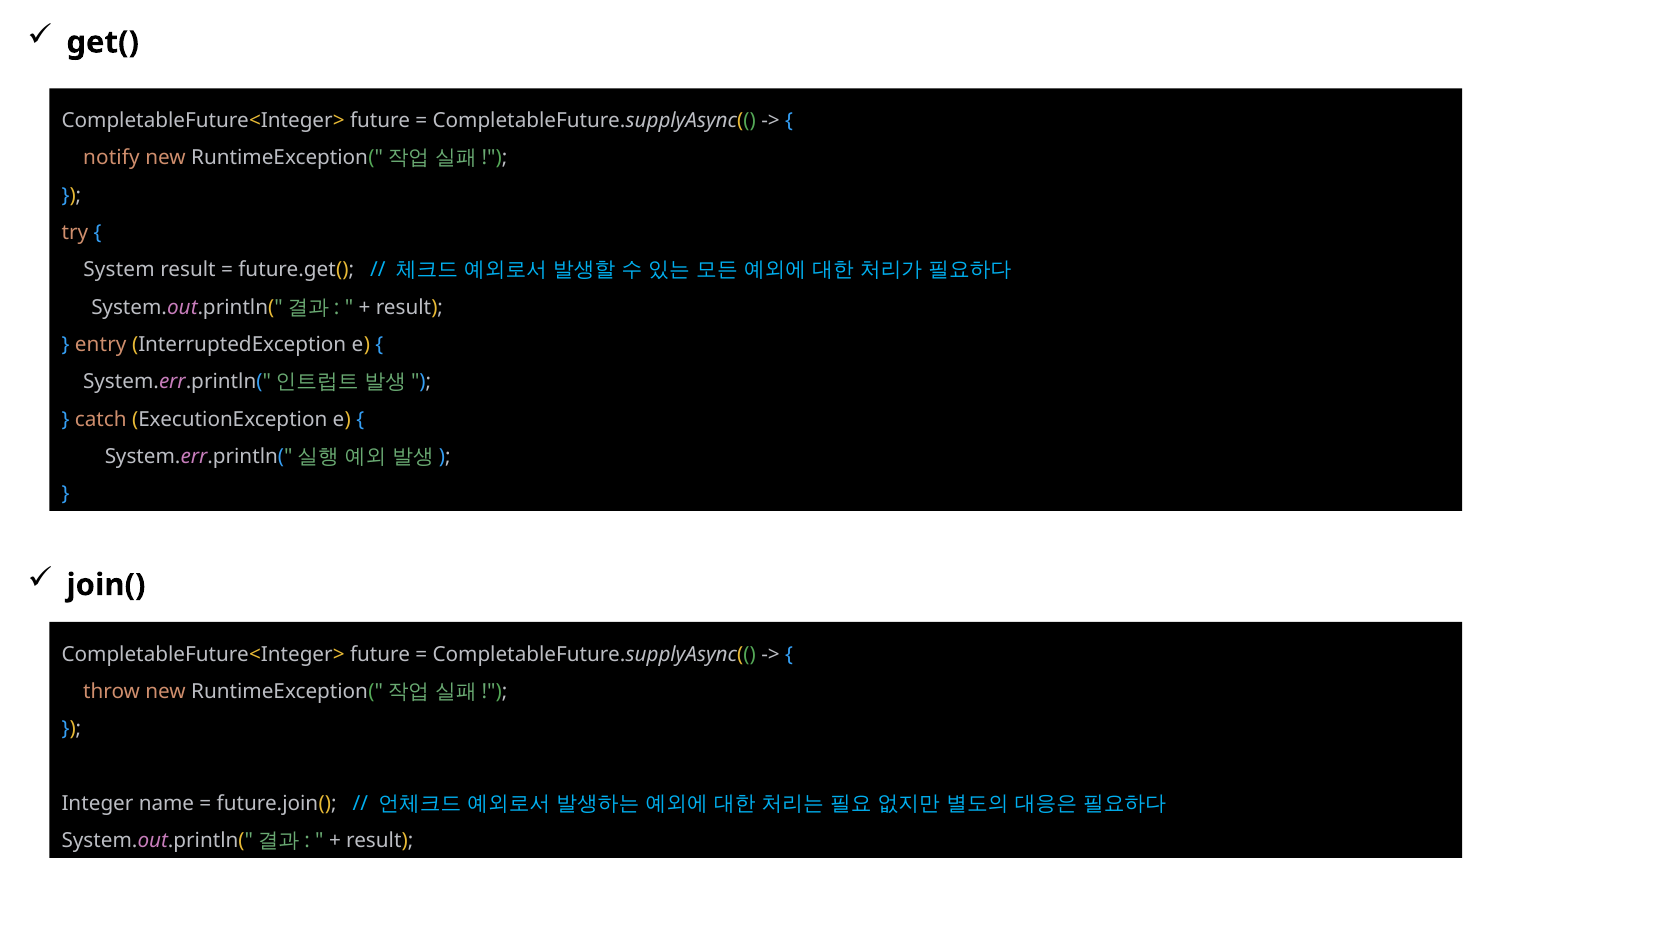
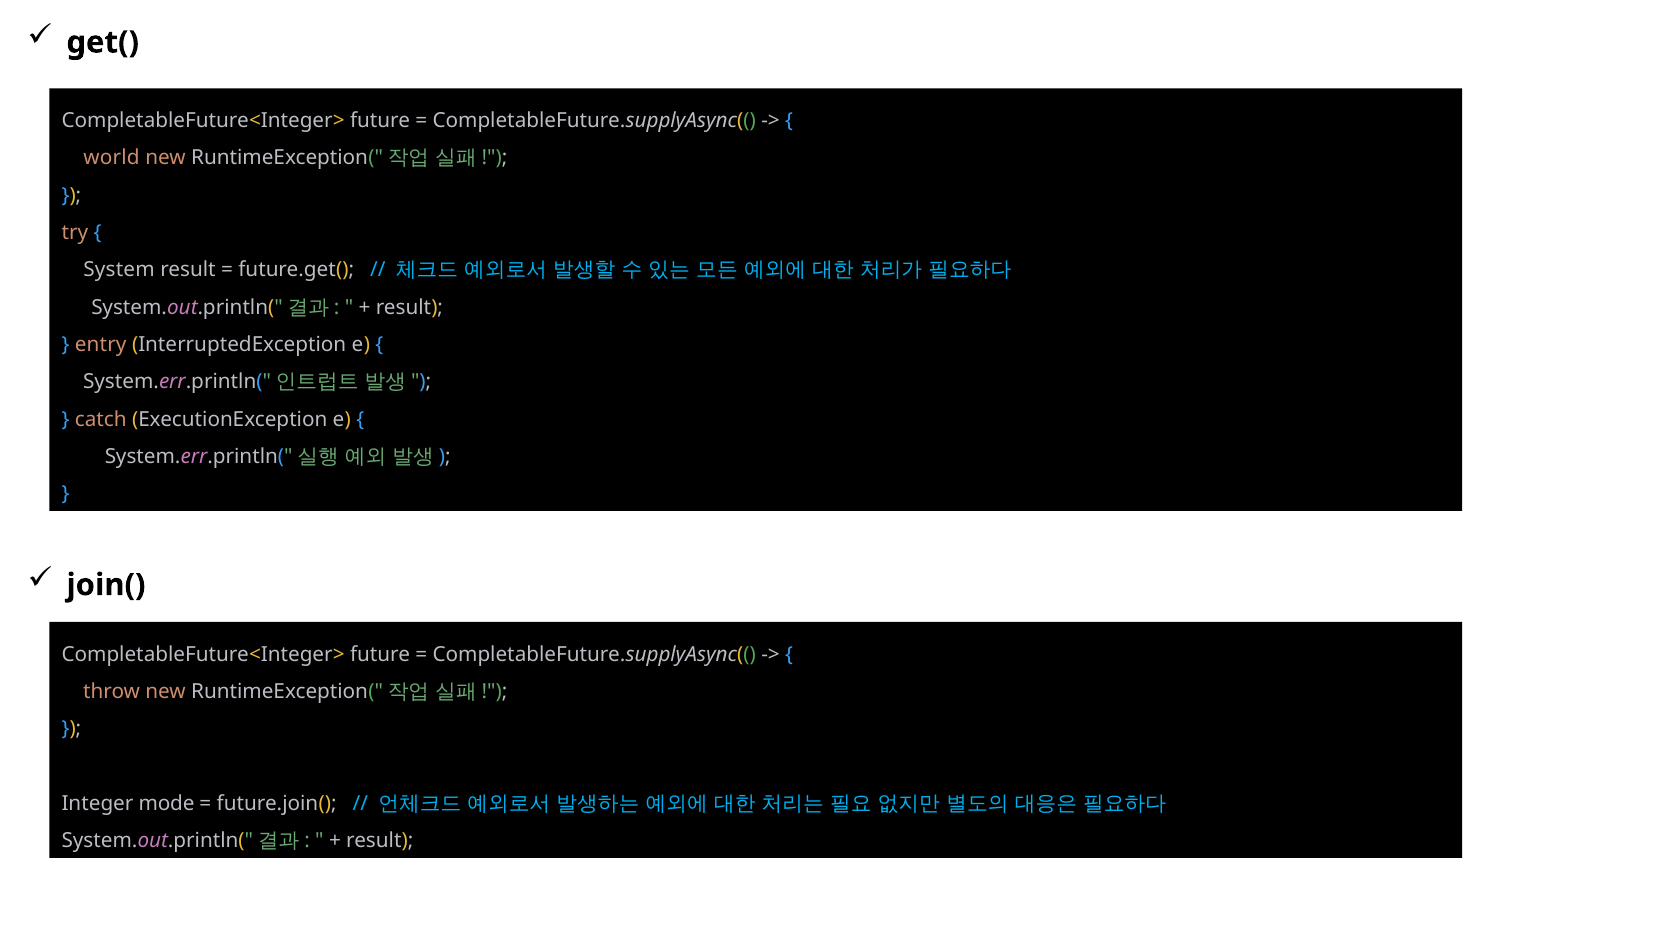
notify: notify -> world (111, 158)
name: name -> mode (167, 804)
